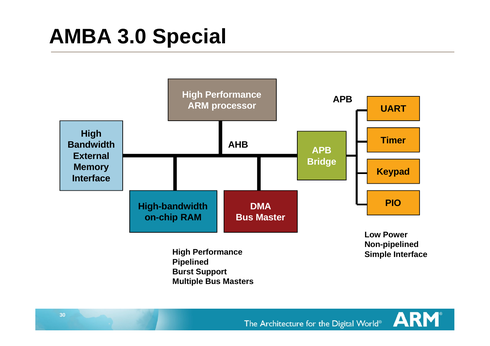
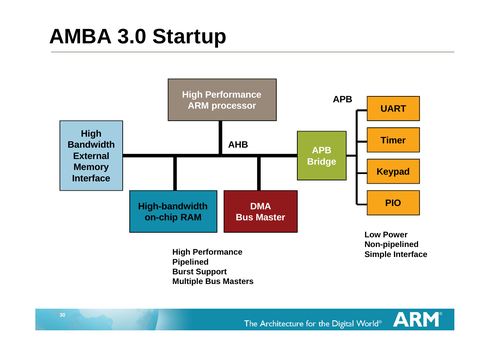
Special: Special -> Startup (190, 37)
